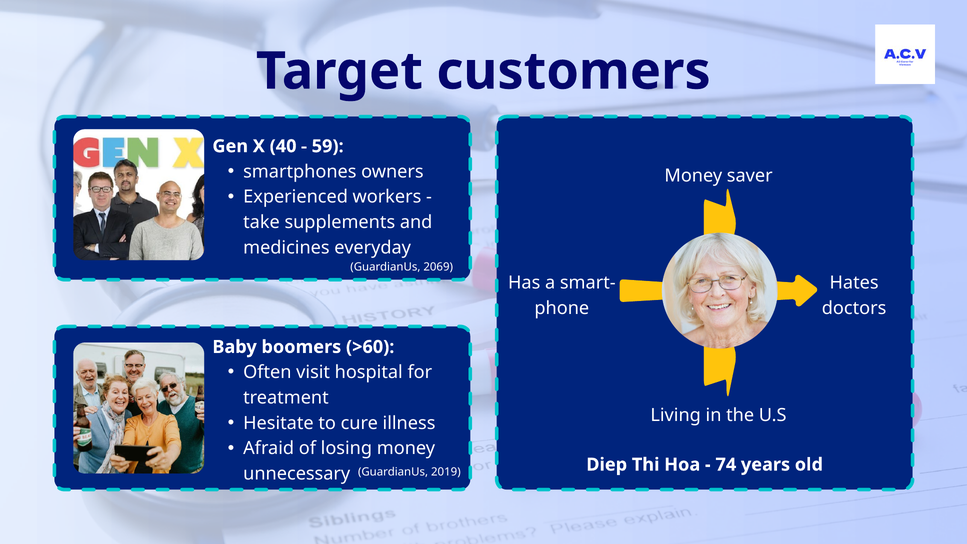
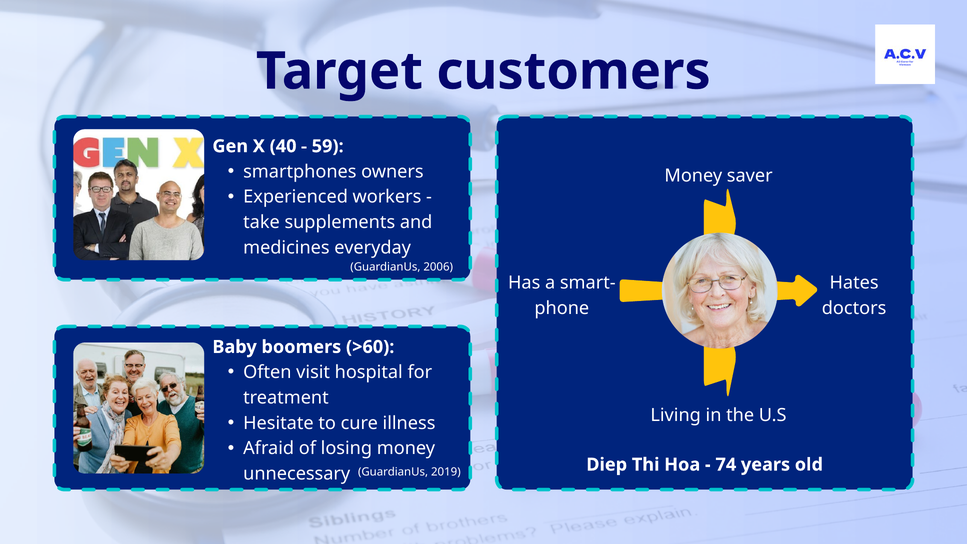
2069: 2069 -> 2006 (438, 267)
